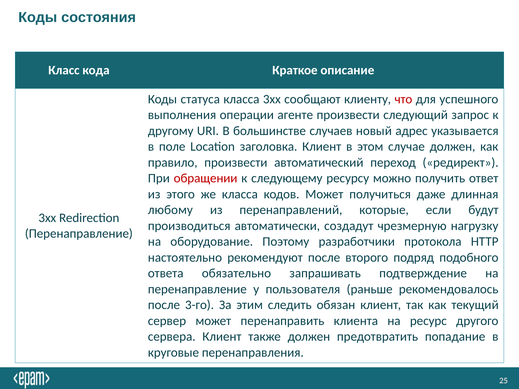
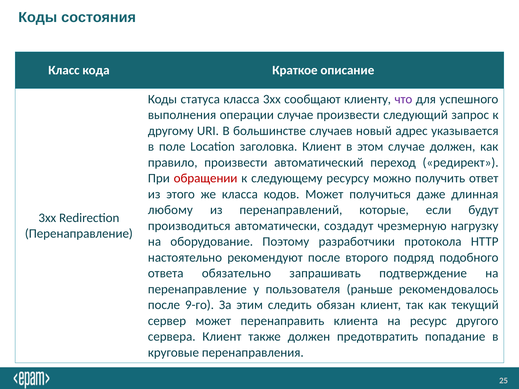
что colour: red -> purple (403, 99)
операции агенте: агенте -> случае (295, 115)
3-го: 3-го -> 9-го (200, 305)
